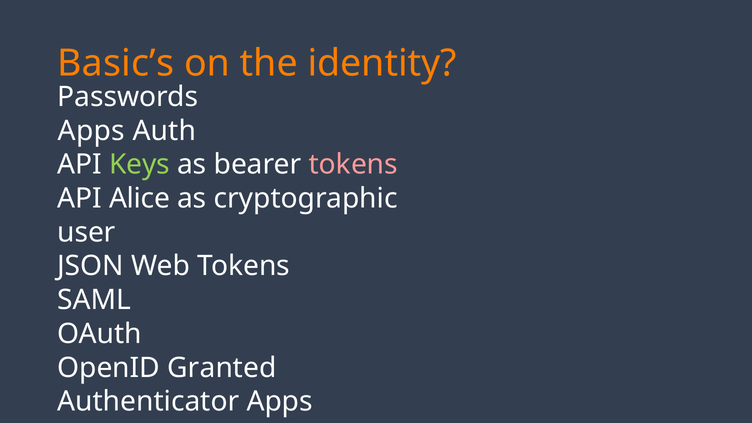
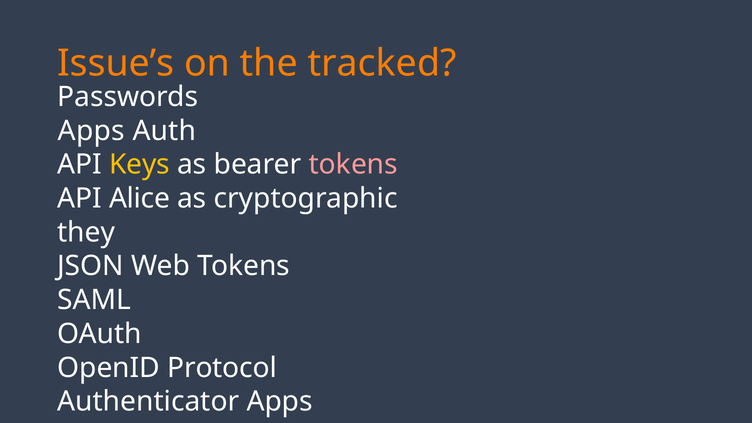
Basic’s: Basic’s -> Issue’s (116, 63)
identity: identity -> tracked (382, 63)
Keys colour: light green -> yellow (139, 165)
user: user -> they (86, 232)
Granted: Granted -> Protocol (222, 368)
